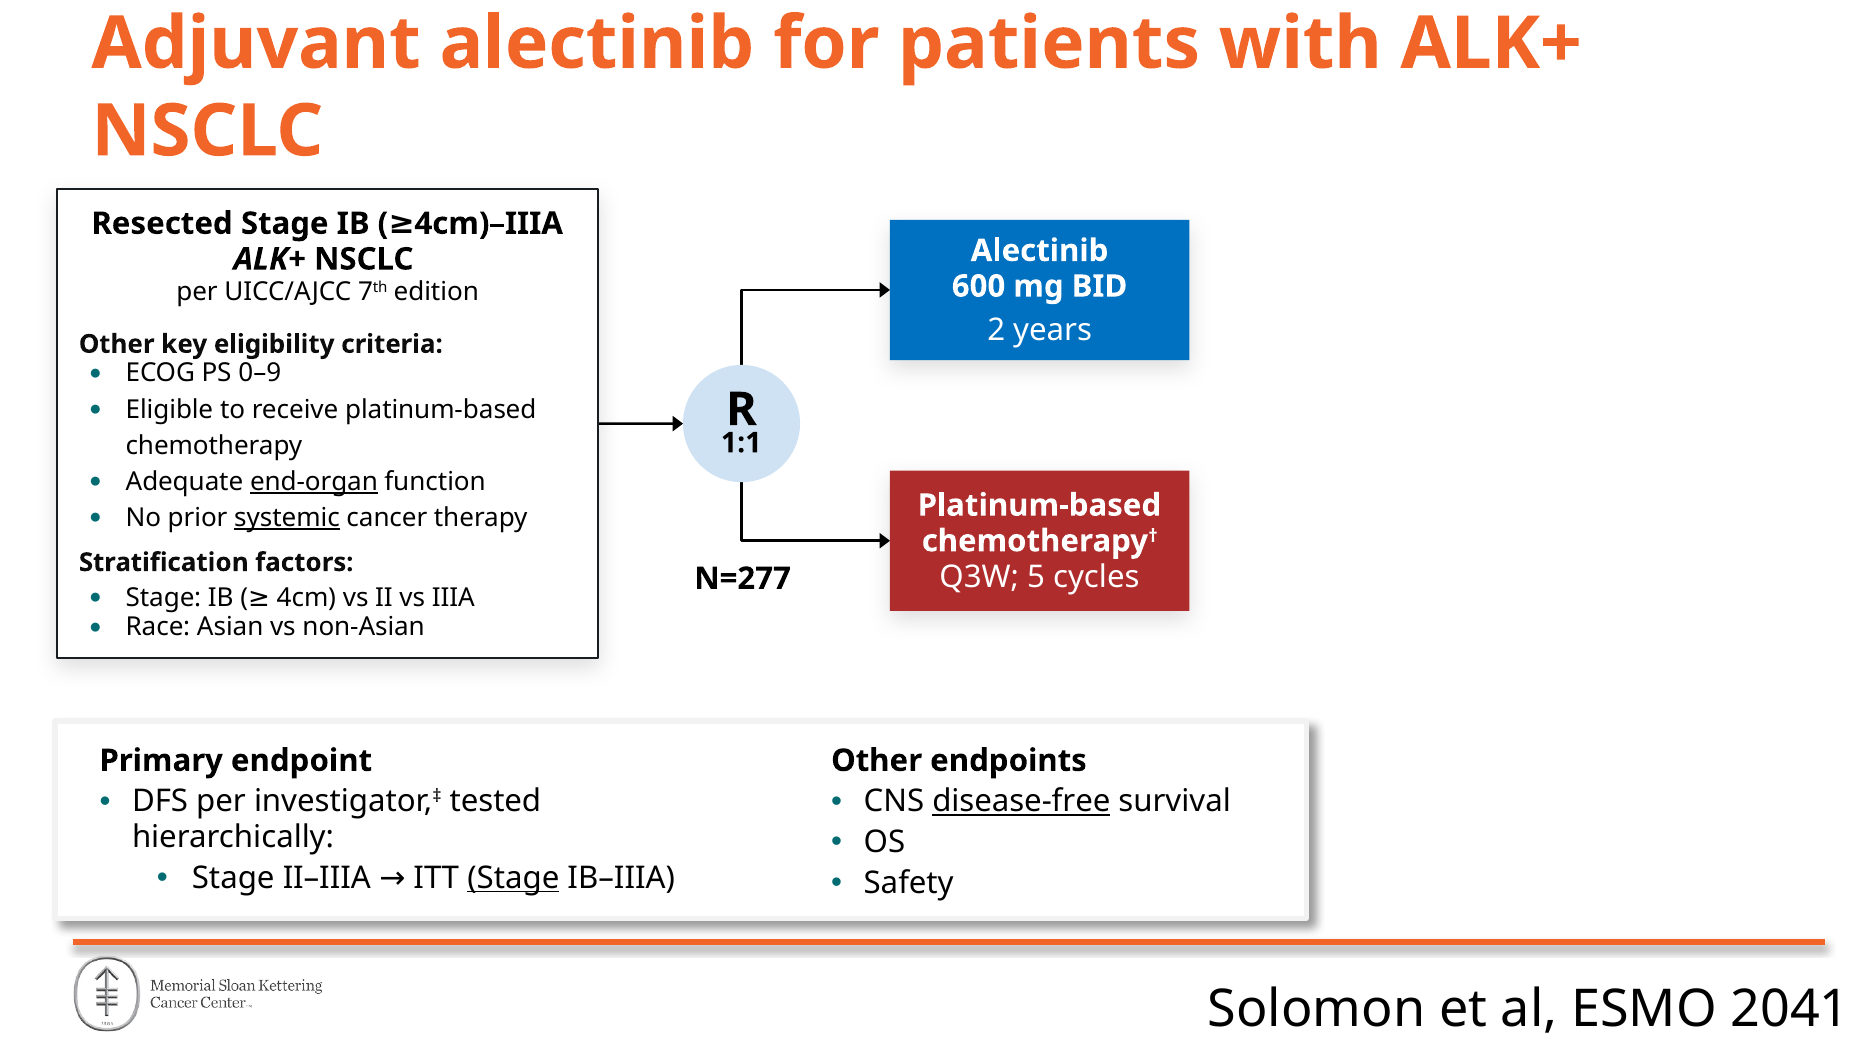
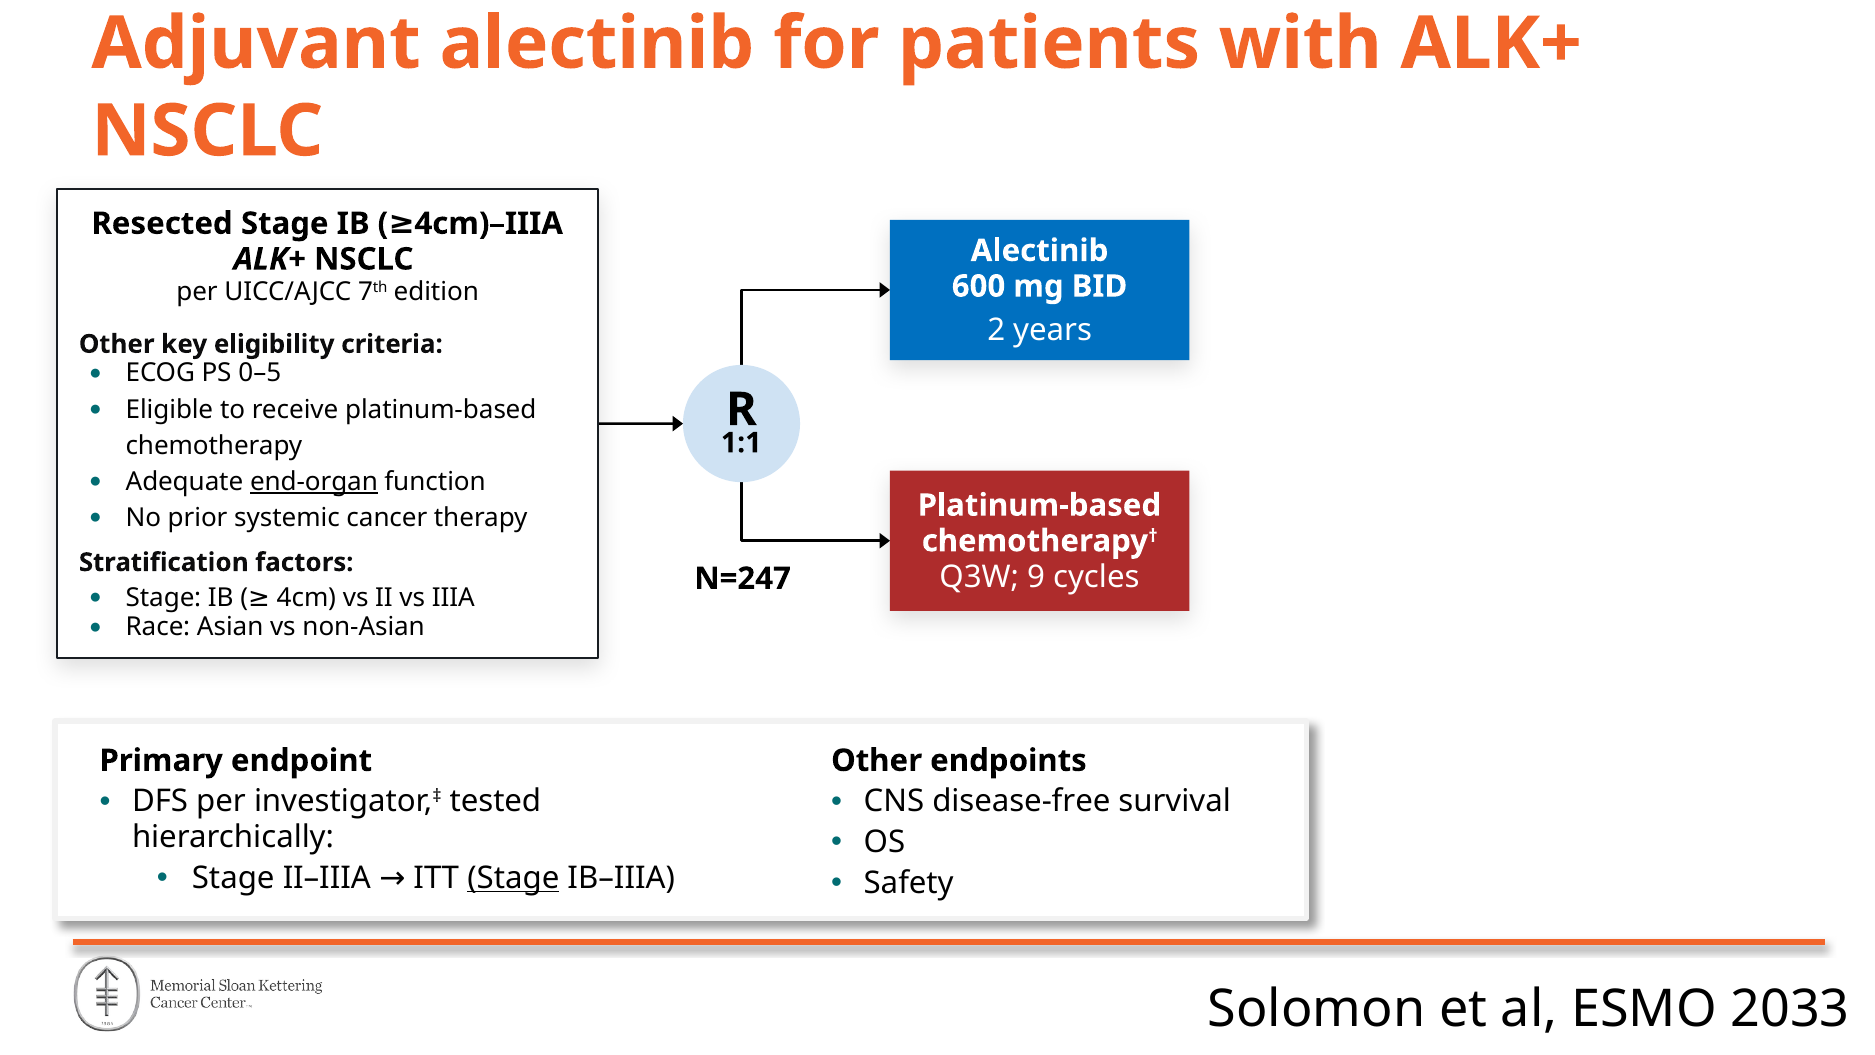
0–9: 0–9 -> 0–5 (260, 373)
systemic underline: present -> none (287, 518)
5: 5 -> 9 (1036, 577)
N=277: N=277 -> N=247 (743, 578)
disease-free underline: present -> none (1021, 801)
2041: 2041 -> 2033 (1790, 1009)
